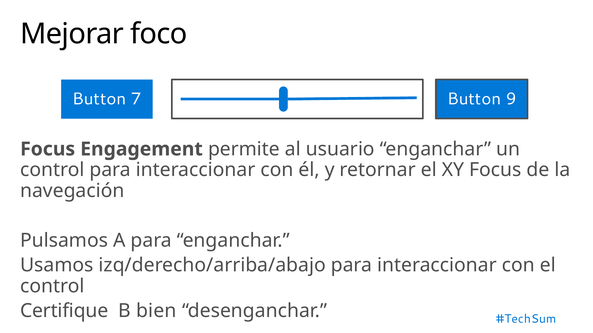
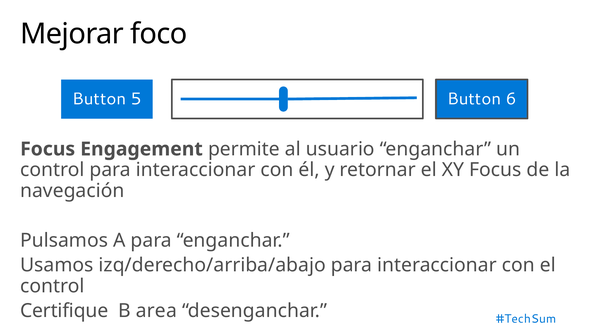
7: 7 -> 5 (136, 99)
9: 9 -> 6 (511, 99)
bien: bien -> area (156, 311)
